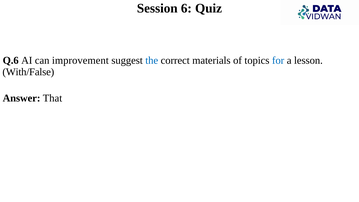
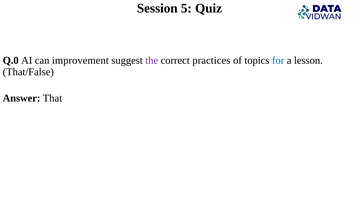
6: 6 -> 5 (186, 8)
Q.6: Q.6 -> Q.0 (11, 61)
the colour: blue -> purple (152, 61)
materials: materials -> practices (211, 61)
With/False: With/False -> That/False (28, 72)
